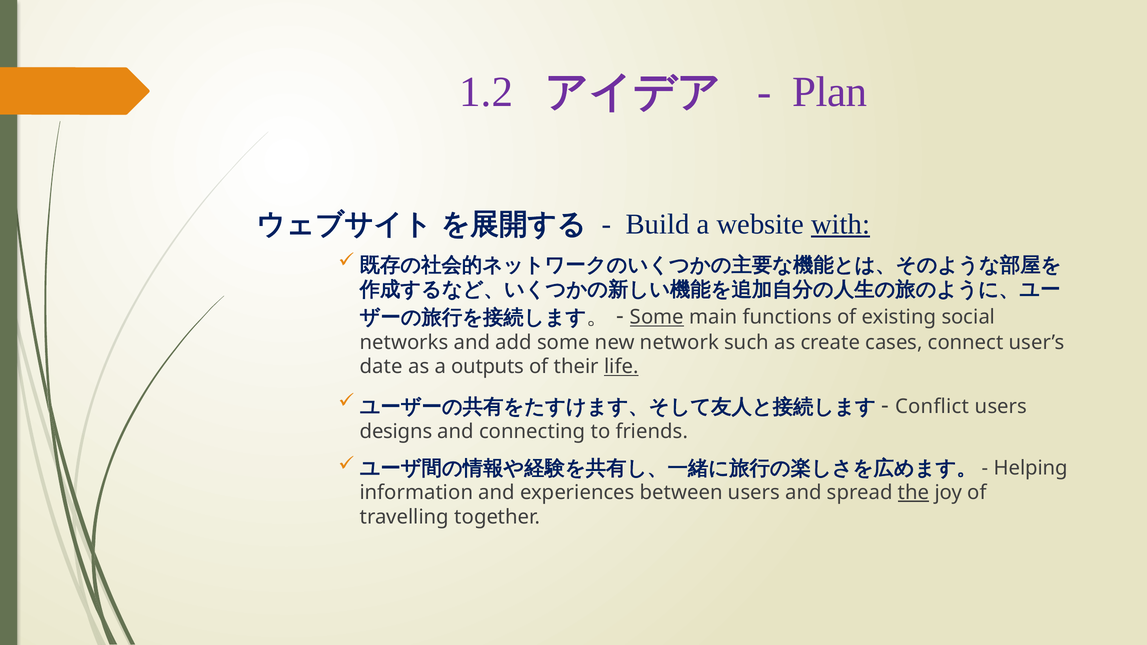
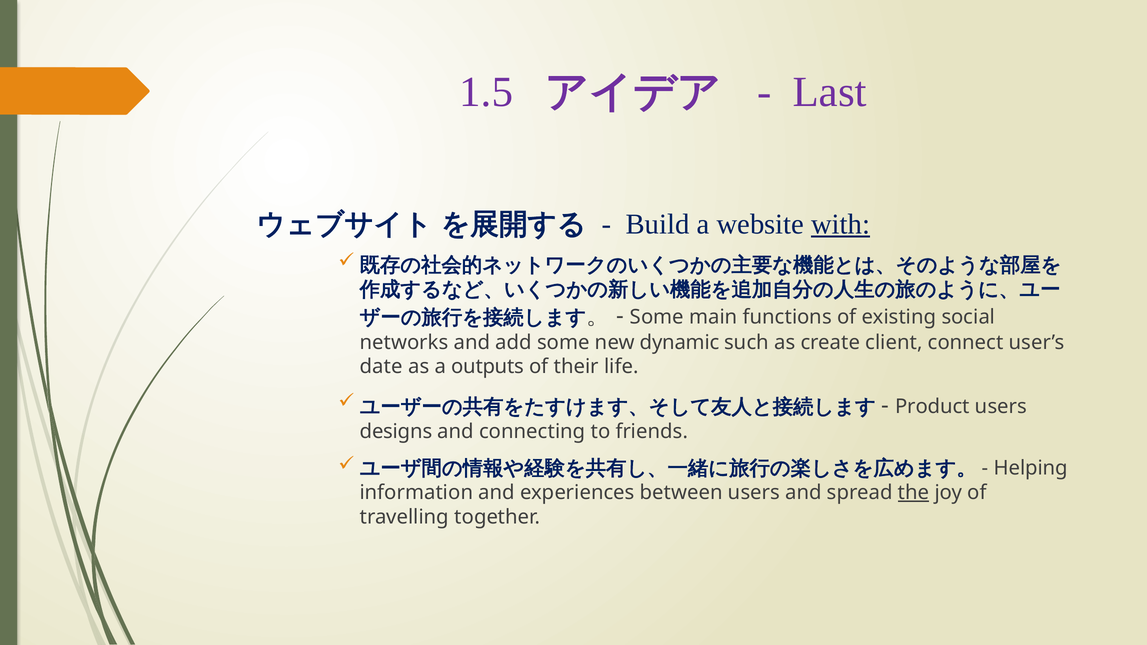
1.2: 1.2 -> 1.5 (486, 92)
Plan: Plan -> Last (830, 92)
Some underline: present -> none (657, 317)
network: network -> dynamic (680, 342)
cases: cases -> client (894, 342)
life underline: present -> none (621, 367)
Conflict: Conflict -> Product (932, 407)
